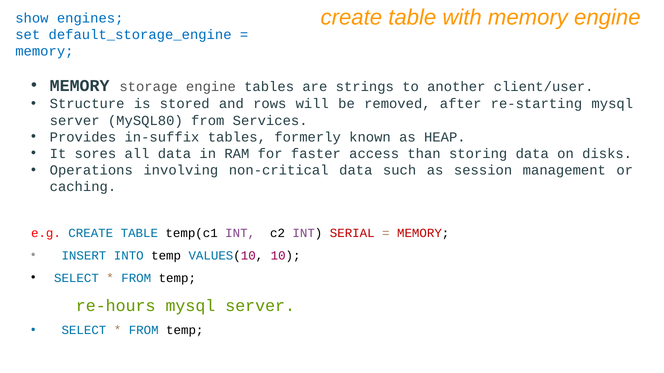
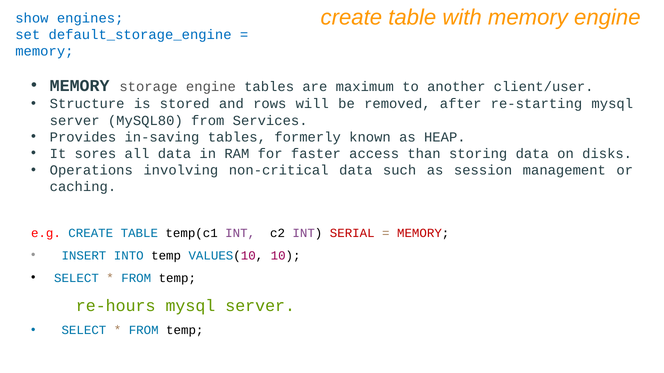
strings: strings -> maximum (365, 87)
in-suffix: in-suffix -> in-saving (162, 137)
